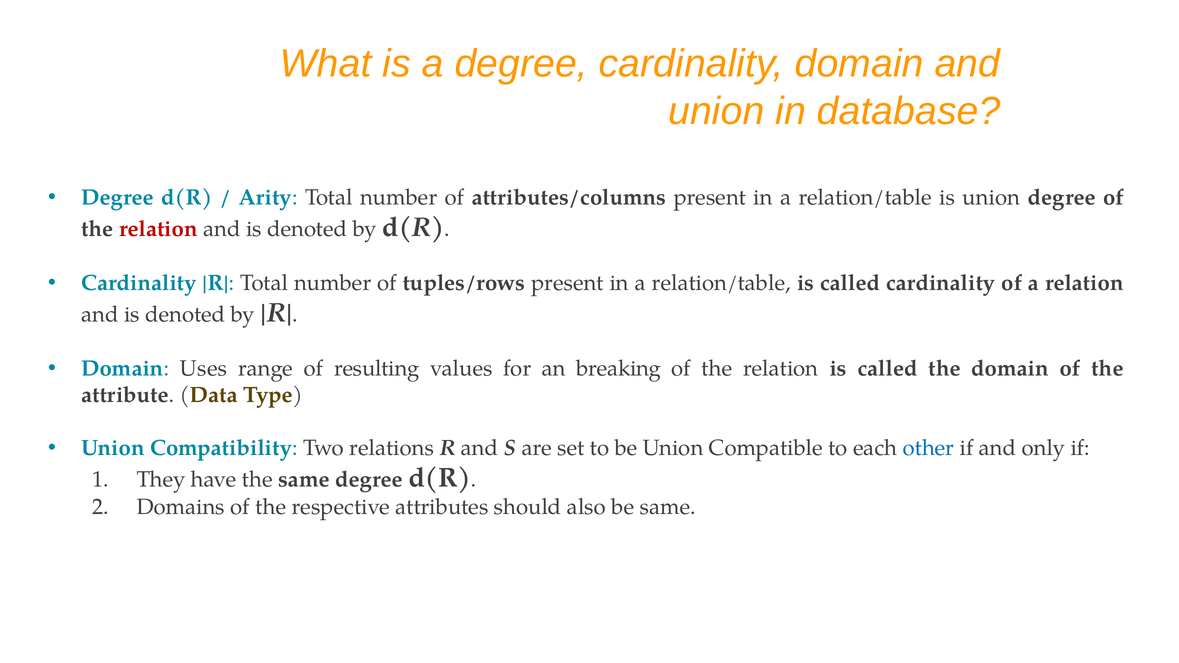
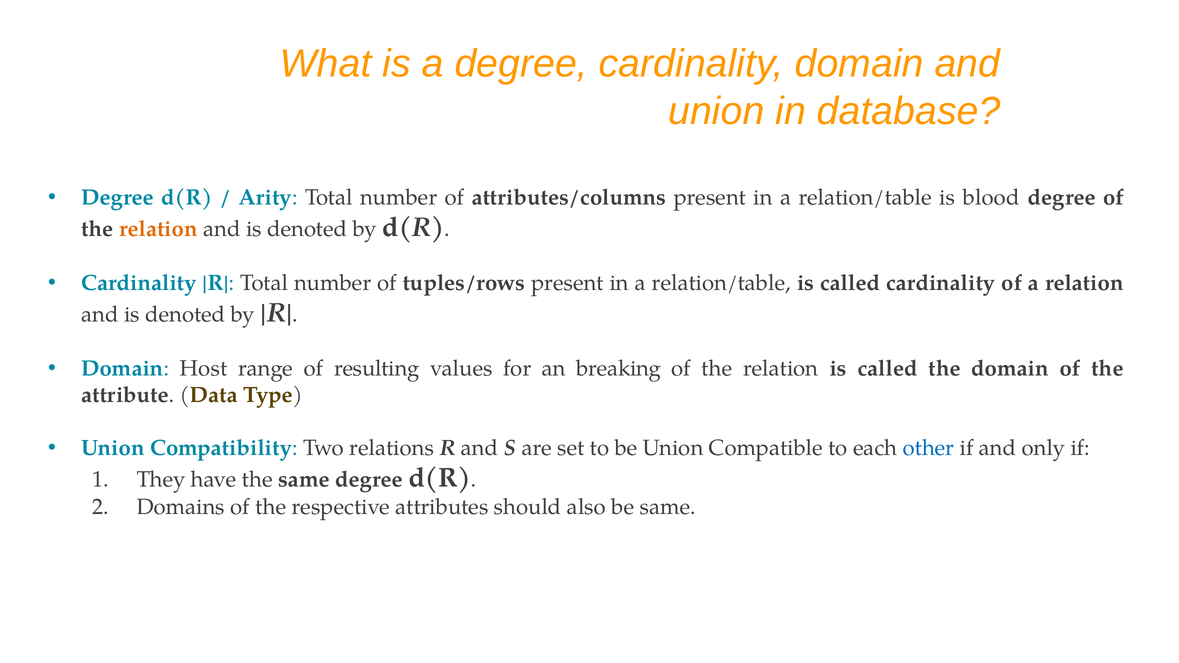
is union: union -> blood (991, 198)
relation colour: red -> orange (158, 229)
Uses: Uses -> Host (204, 369)
